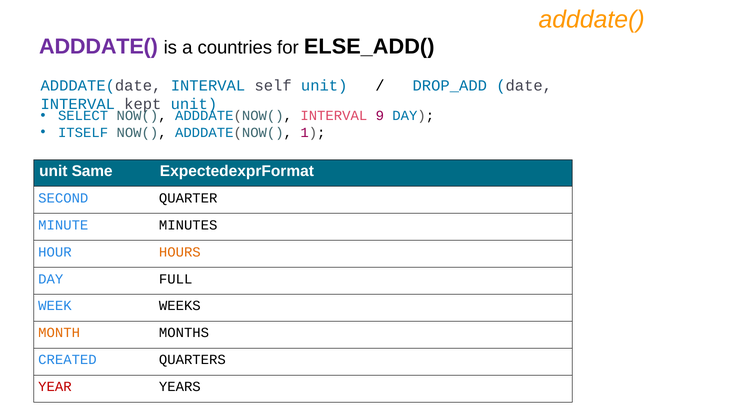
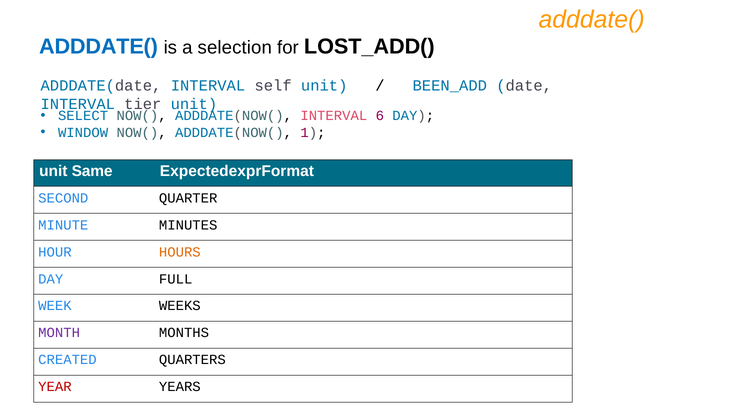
ADDDATE( colour: purple -> blue (98, 46)
countries: countries -> selection (235, 47)
ELSE_ADD(: ELSE_ADD( -> LOST_ADD( (369, 46)
DROP_ADD: DROP_ADD -> BEEN_ADD (450, 86)
kept: kept -> tier (143, 104)
9: 9 -> 6 (380, 116)
ITSELF: ITSELF -> WINDOW (83, 132)
MONTH colour: orange -> purple (59, 333)
